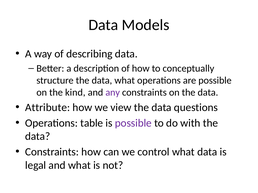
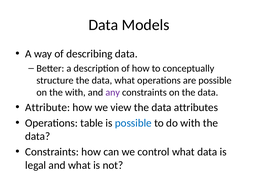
the kind: kind -> with (75, 93)
questions: questions -> attributes (196, 108)
possible colour: purple -> blue (133, 123)
